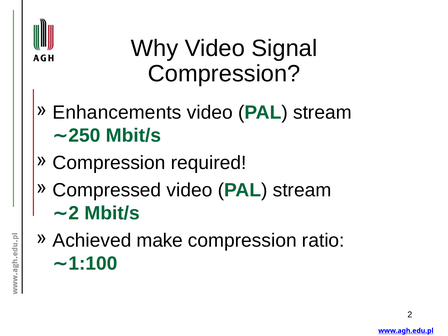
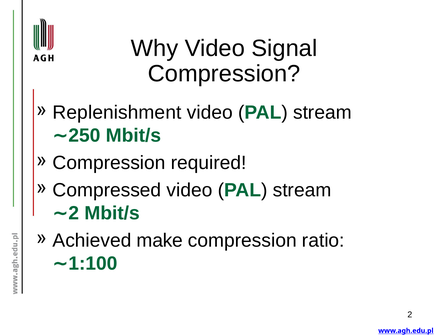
Enhancements: Enhancements -> Replenishment (117, 113)
